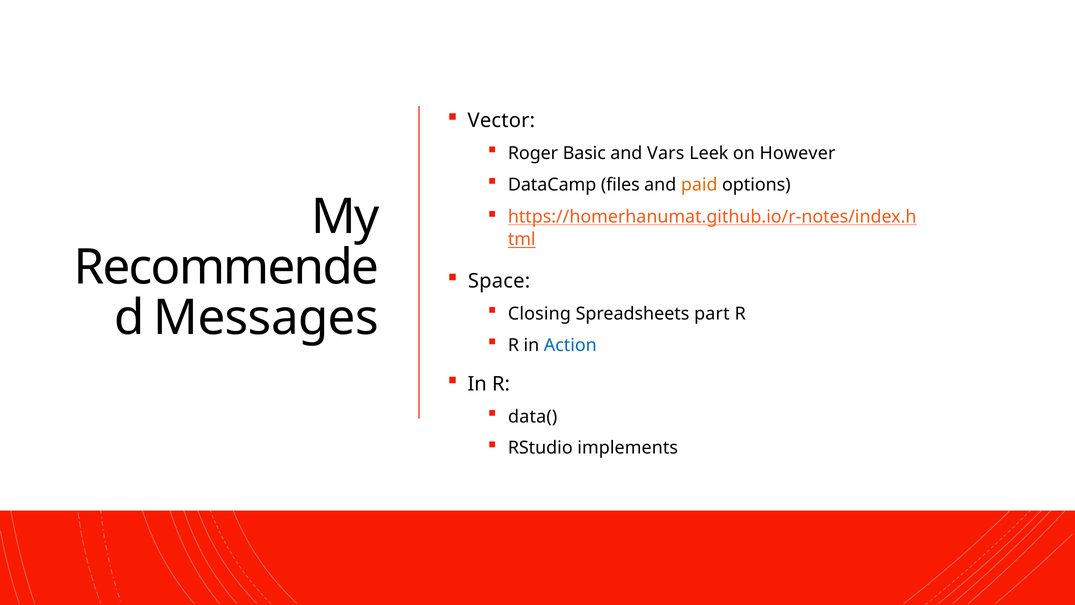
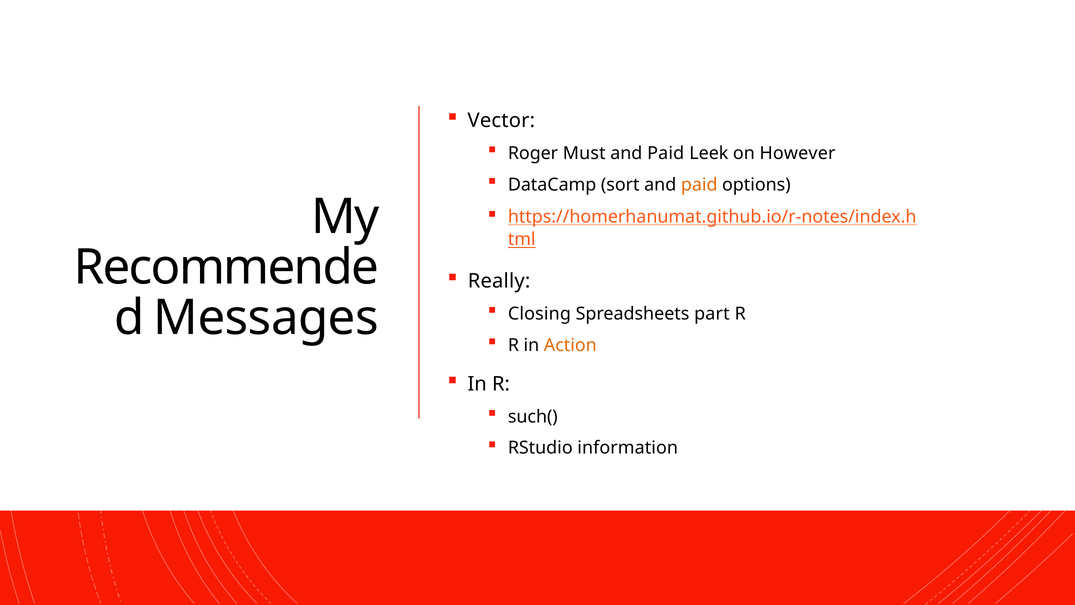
Basic: Basic -> Must (584, 153)
Vars: Vars -> Paid (666, 153)
files: files -> sort (620, 185)
Space: Space -> Really (499, 281)
Action colour: blue -> orange (570, 345)
data(: data( -> such( (533, 417)
implements: implements -> information (628, 448)
